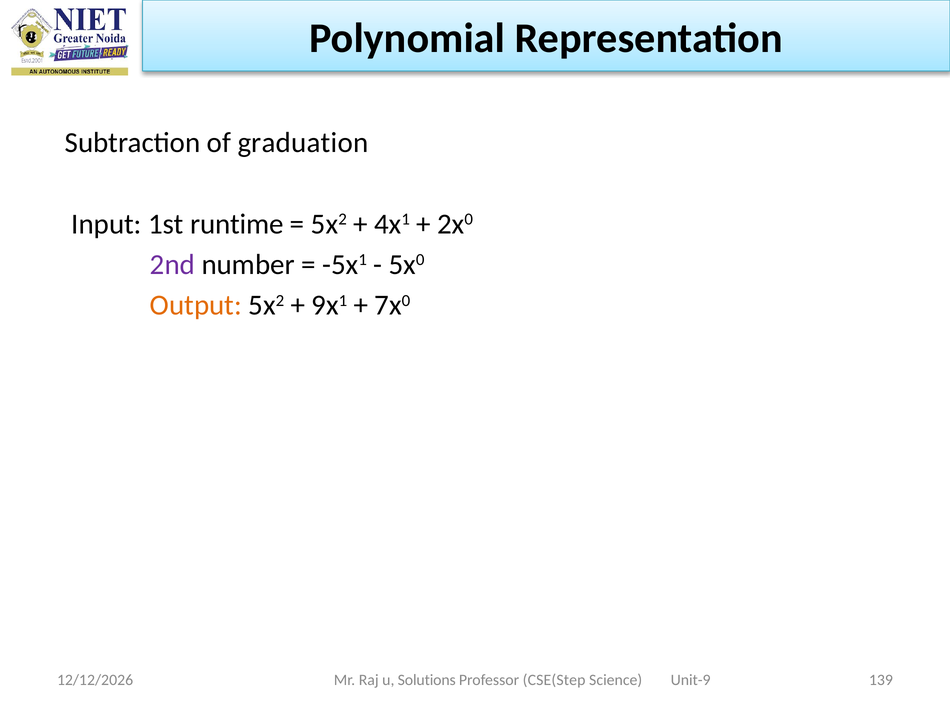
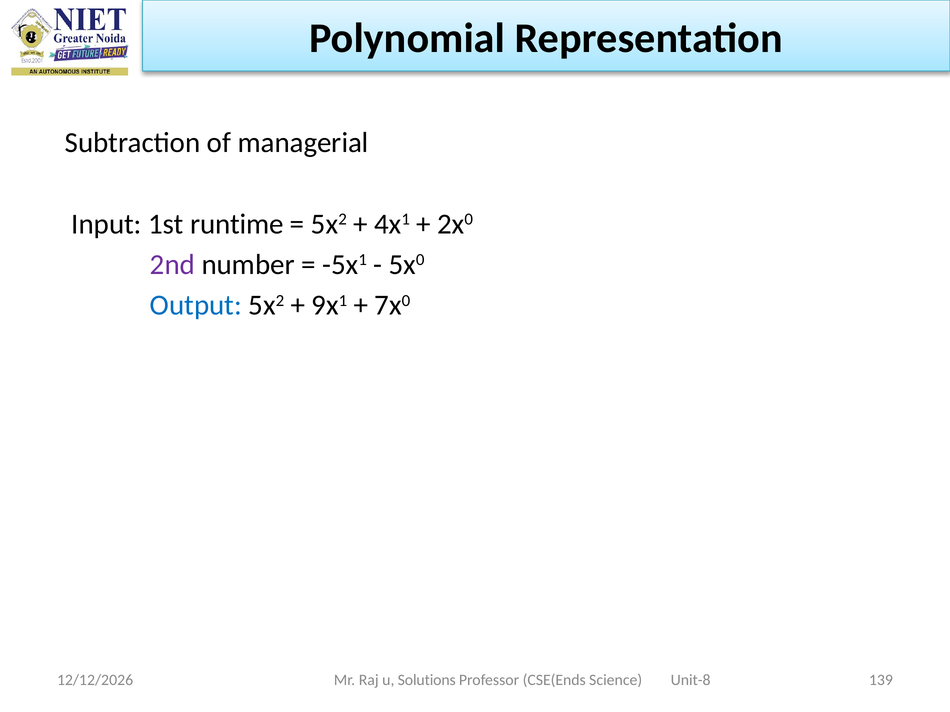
graduation: graduation -> managerial (303, 143)
Output colour: orange -> blue (196, 305)
CSE(Step: CSE(Step -> CSE(Ends (554, 680)
Unit-9: Unit-9 -> Unit-8 (691, 680)
